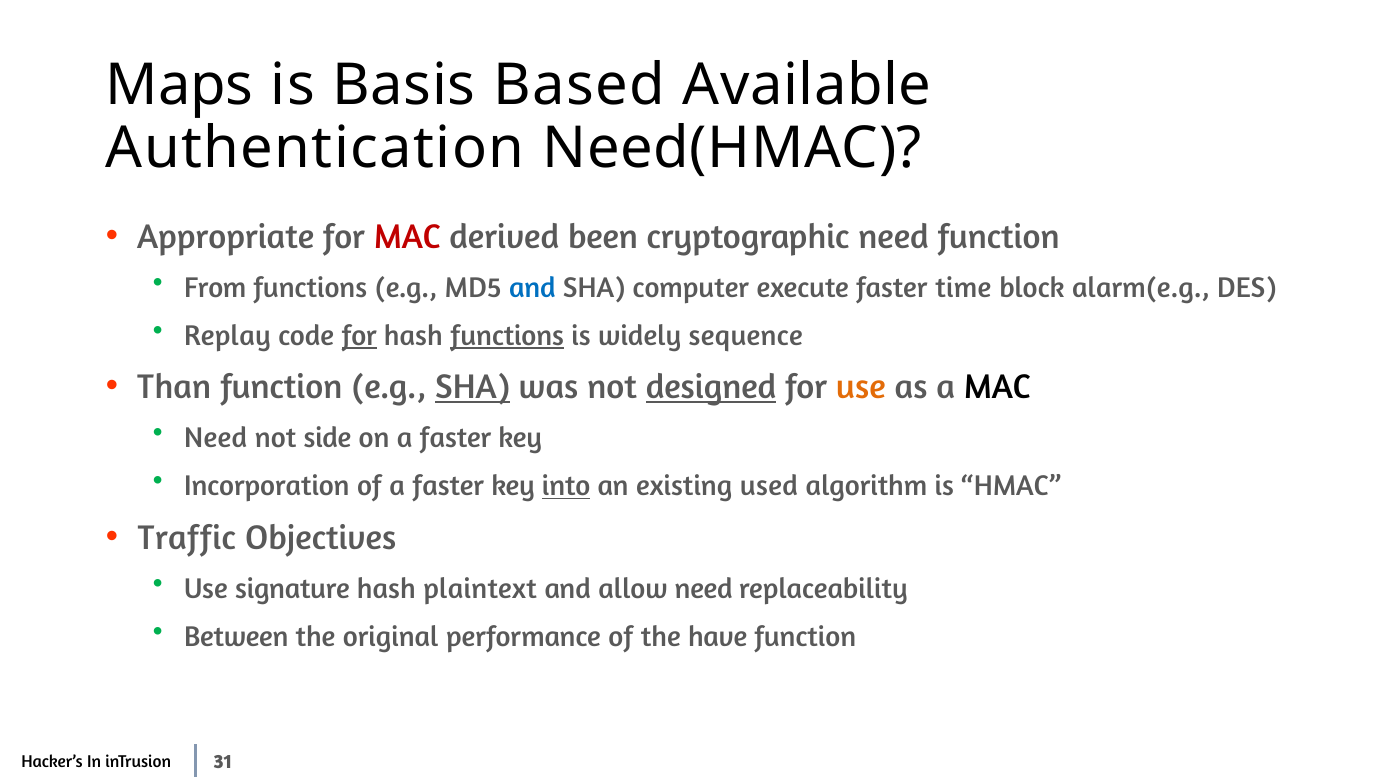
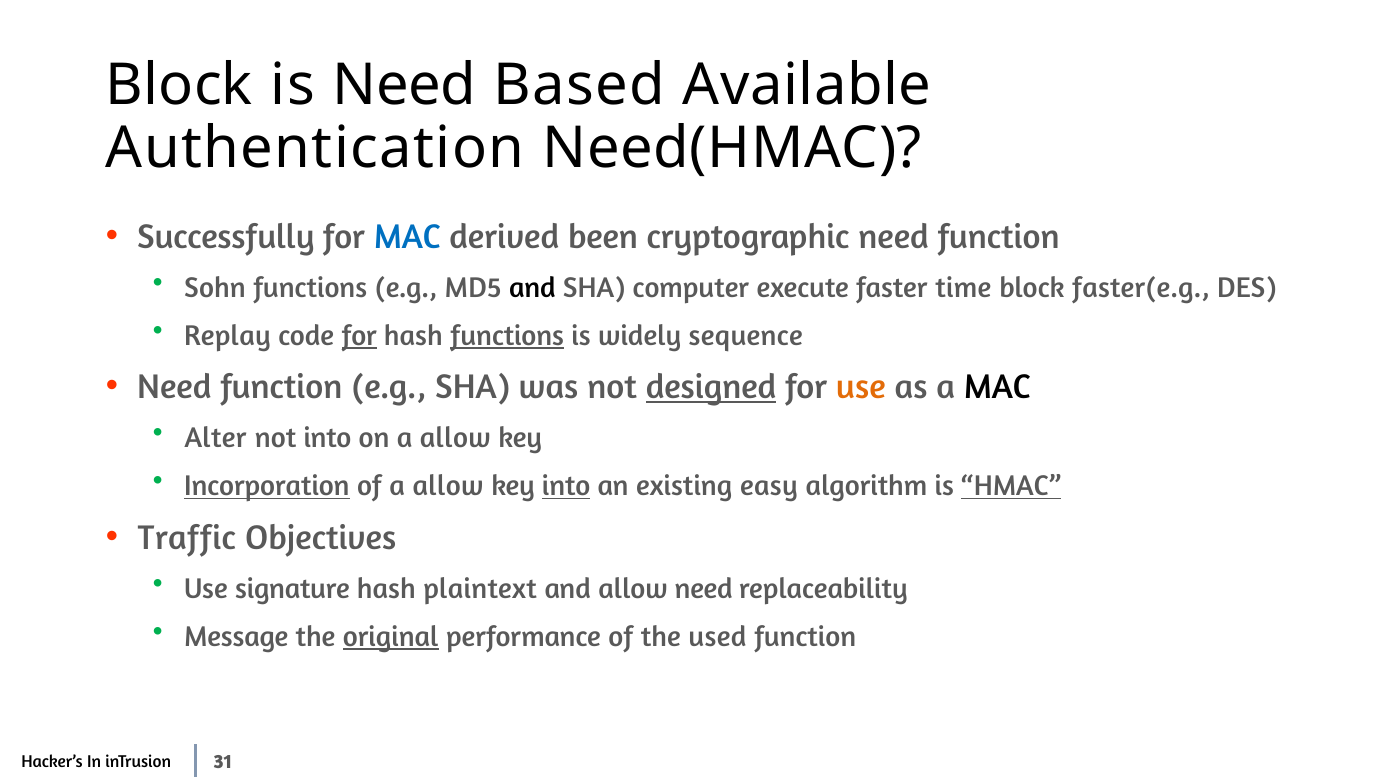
Maps: Maps -> Block (179, 86)
is Basis: Basis -> Need (404, 86)
Appropriate: Appropriate -> Successfully (226, 237)
MAC colour: red -> blue (407, 237)
From: From -> Sohn (215, 288)
and colour: blue -> black (532, 288)
alarm(e.g: alarm(e.g -> faster(e.g (1141, 288)
Than: Than -> Need (174, 387)
SHA underline: present -> none (473, 387)
Need: Need -> Alter (216, 438)
not side: side -> into (328, 438)
on a faster: faster -> allow (455, 438)
Incorporation underline: none -> present (267, 486)
of a faster: faster -> allow (448, 486)
used: used -> easy (769, 486)
HMAC underline: none -> present (1011, 486)
Between: Between -> Message (236, 636)
original underline: none -> present (391, 636)
have: have -> used (717, 636)
